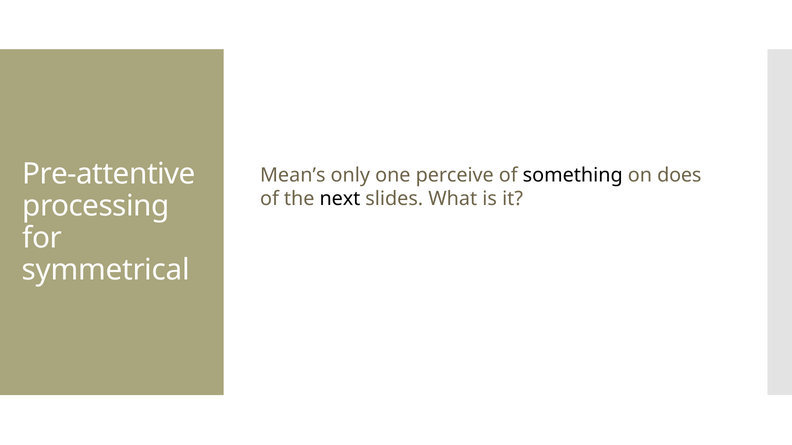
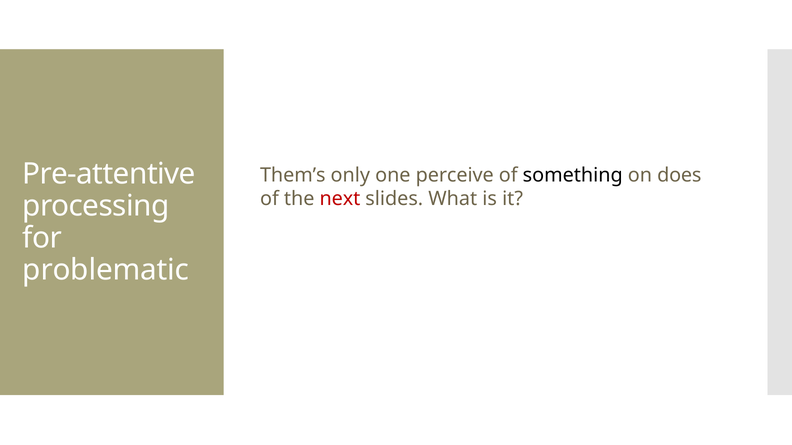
Mean’s: Mean’s -> Them’s (293, 175)
next colour: black -> red (340, 199)
symmetrical: symmetrical -> problematic (106, 270)
